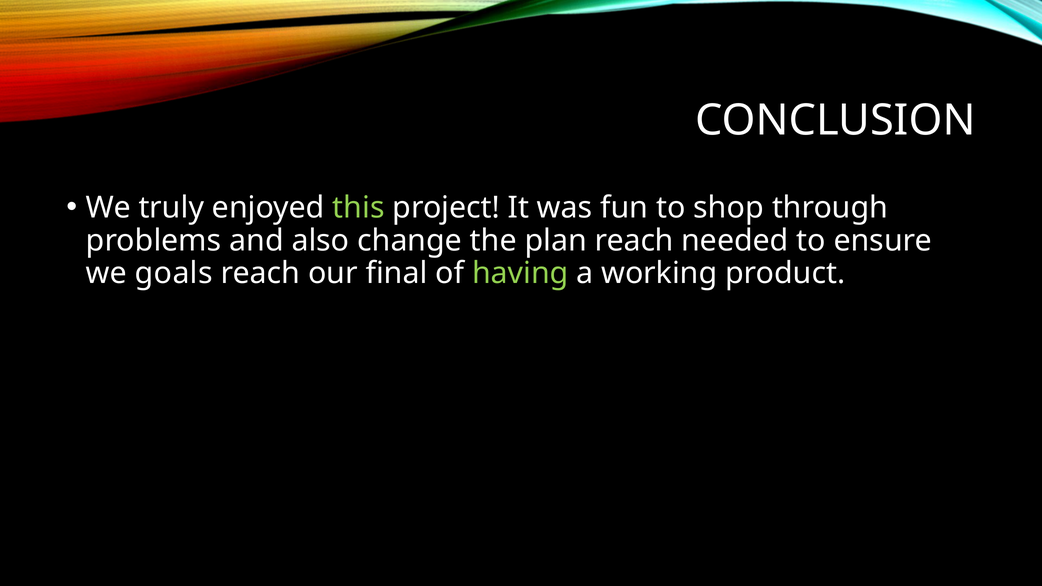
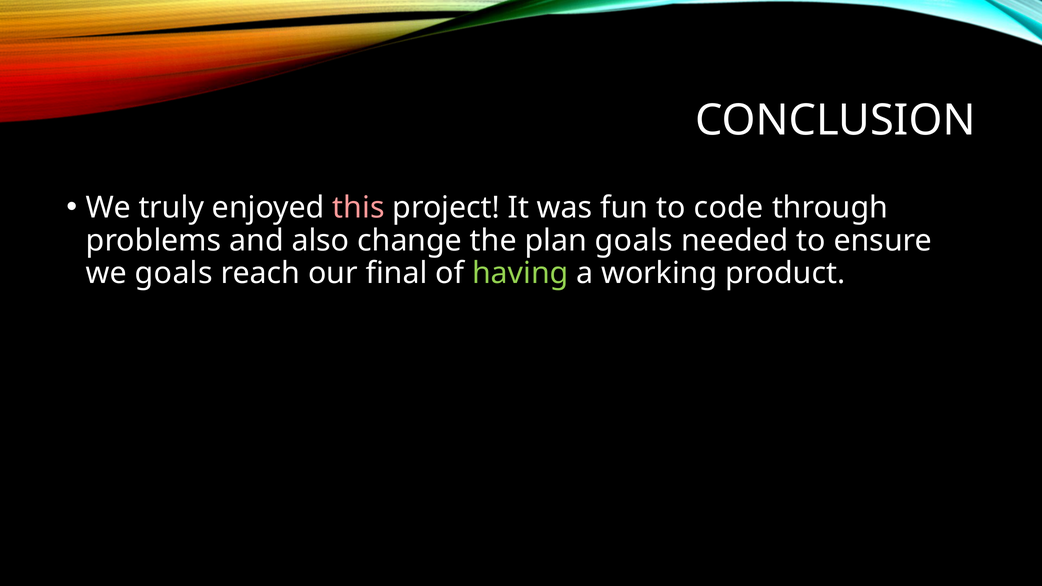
this colour: light green -> pink (359, 208)
shop: shop -> code (729, 208)
plan reach: reach -> goals (634, 241)
